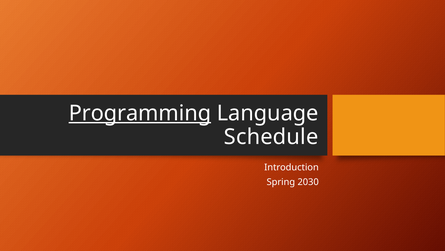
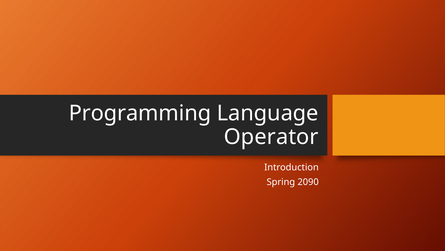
Programming underline: present -> none (140, 113)
Schedule: Schedule -> Operator (271, 137)
2030: 2030 -> 2090 (308, 182)
